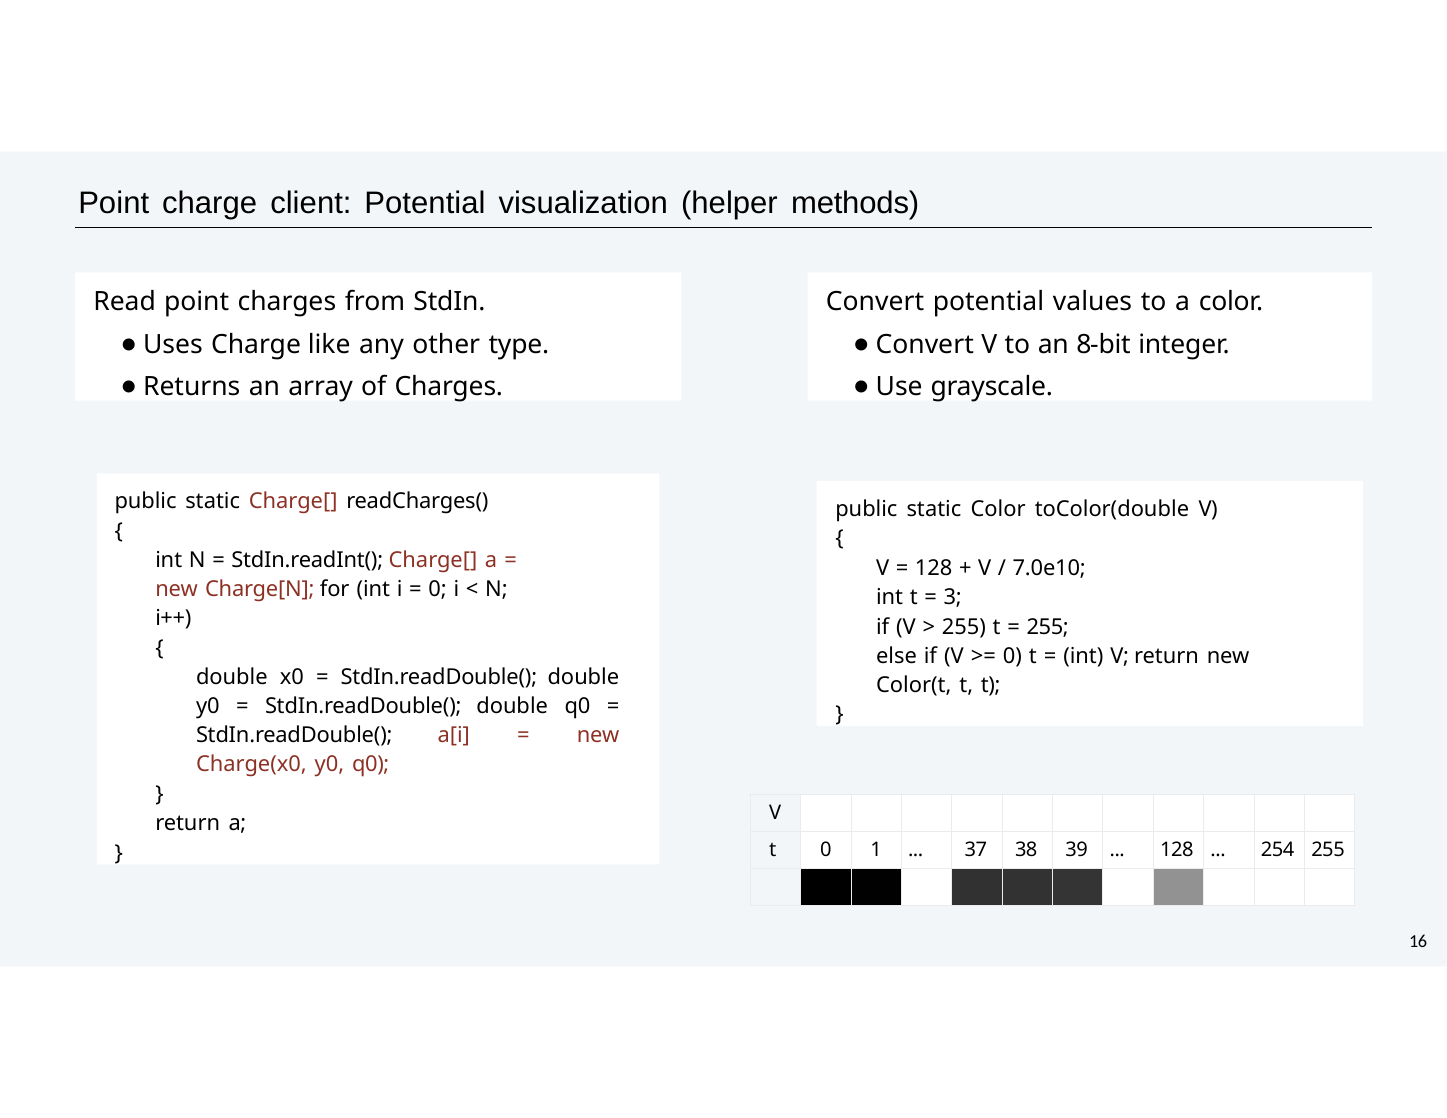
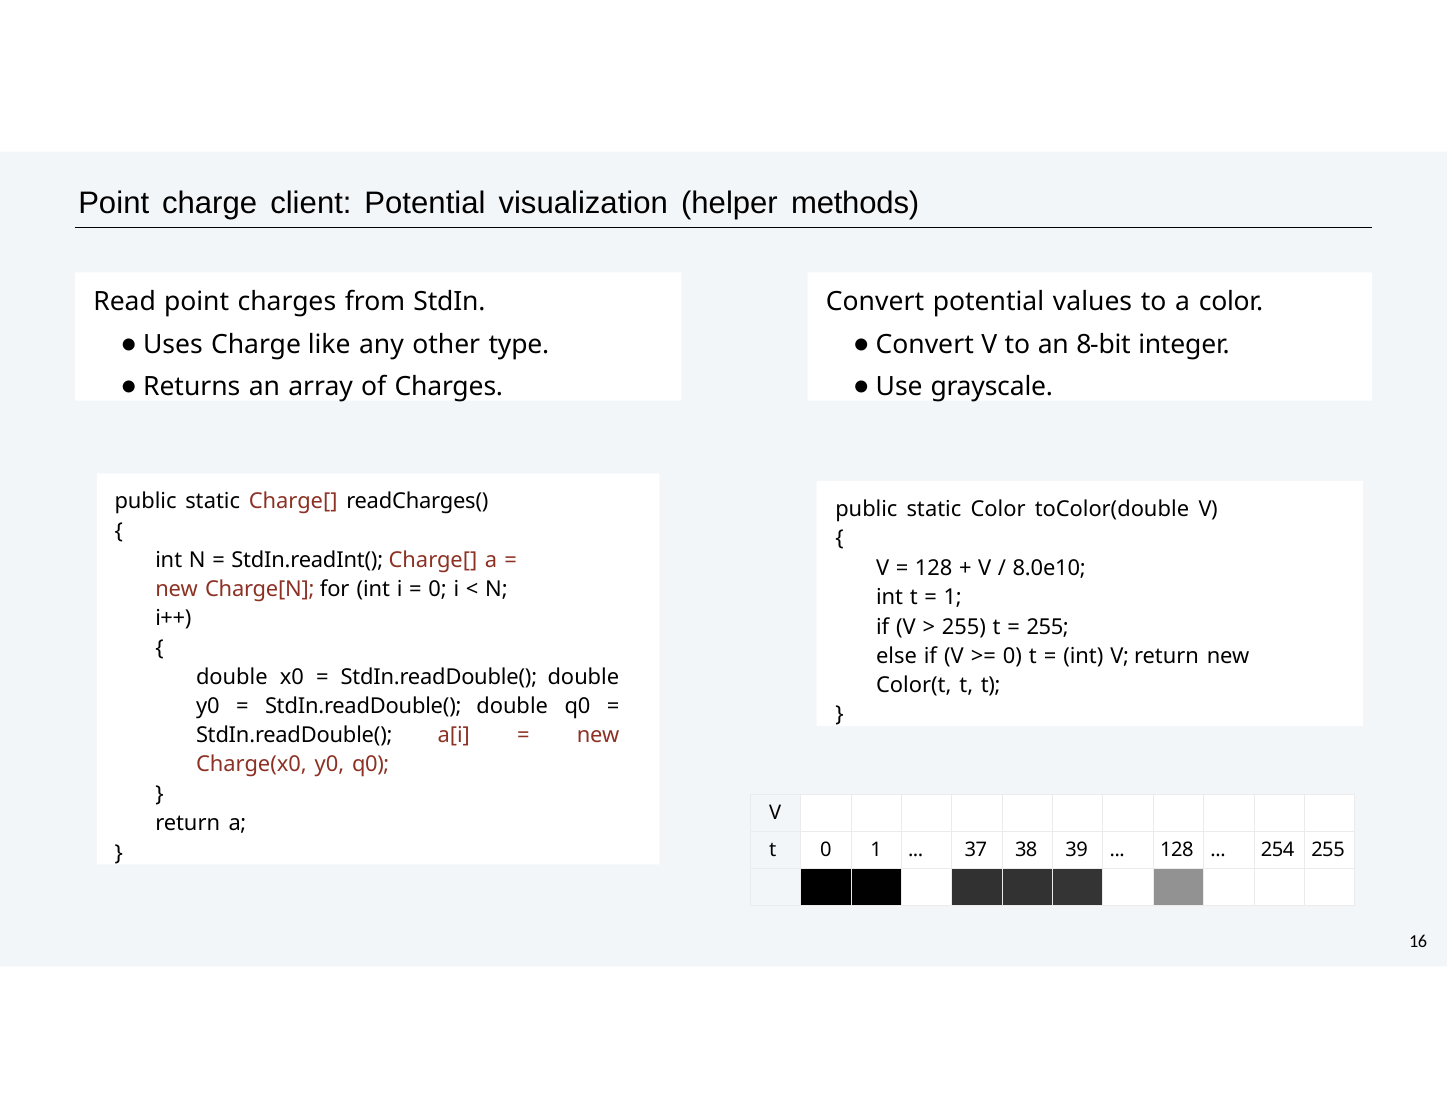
7.0e10: 7.0e10 -> 8.0e10 (1049, 568)
3: 3 -> 1 (953, 598)
